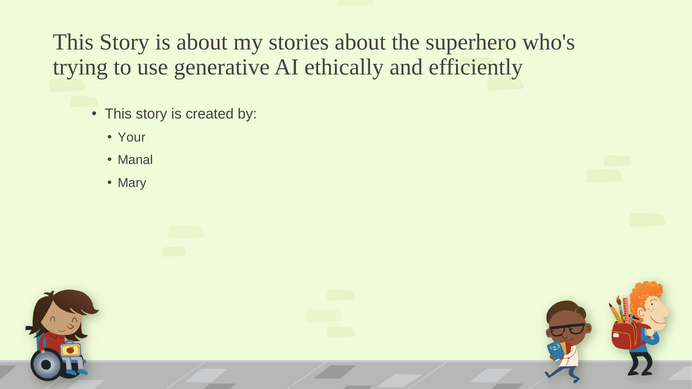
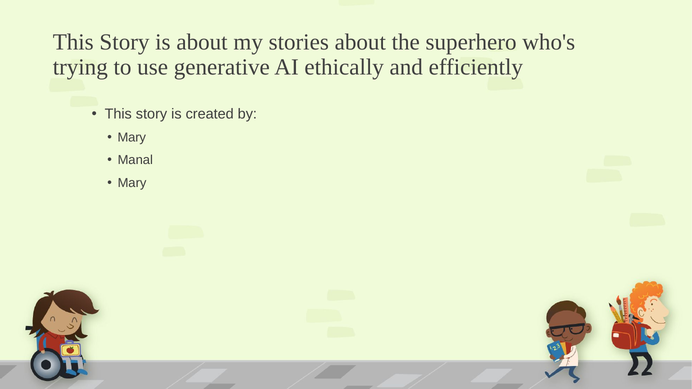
Your: Your -> Mary (132, 138)
